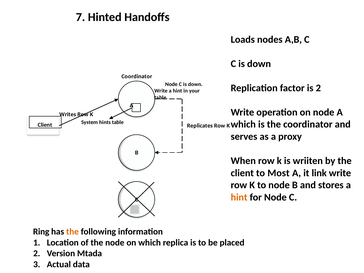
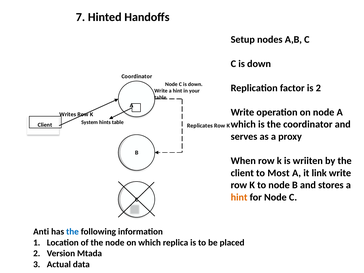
Loads: Loads -> Setup (243, 39)
Ring: Ring -> Anti (41, 232)
the colour: orange -> blue (72, 232)
